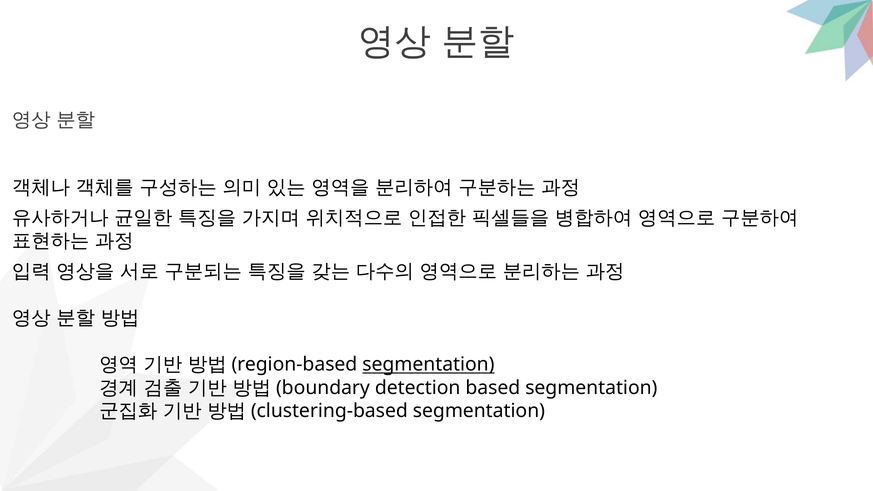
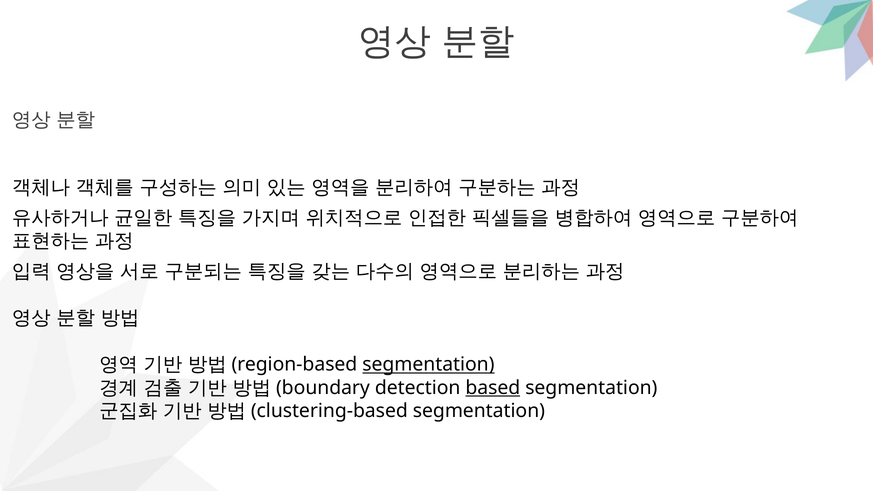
based underline: none -> present (493, 388)
